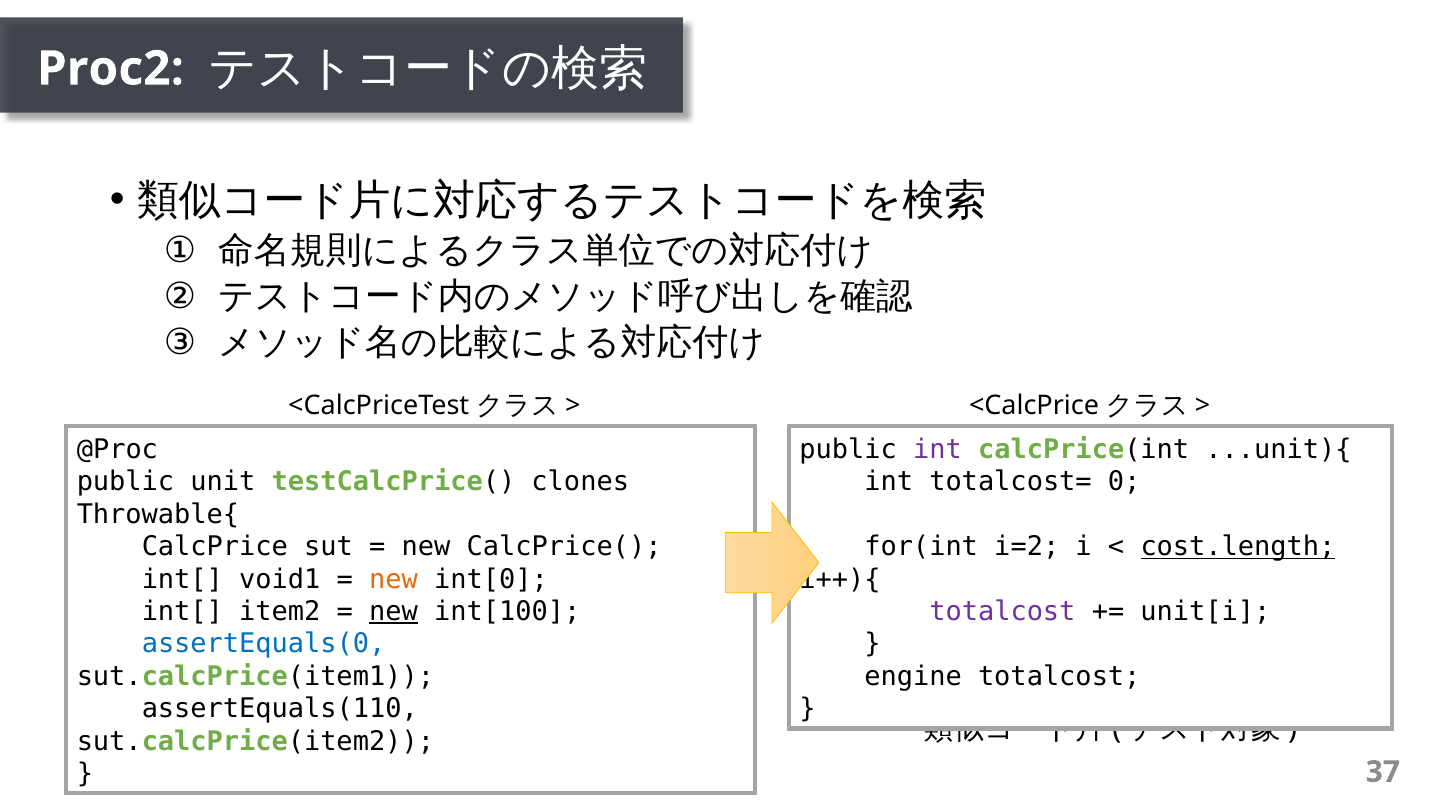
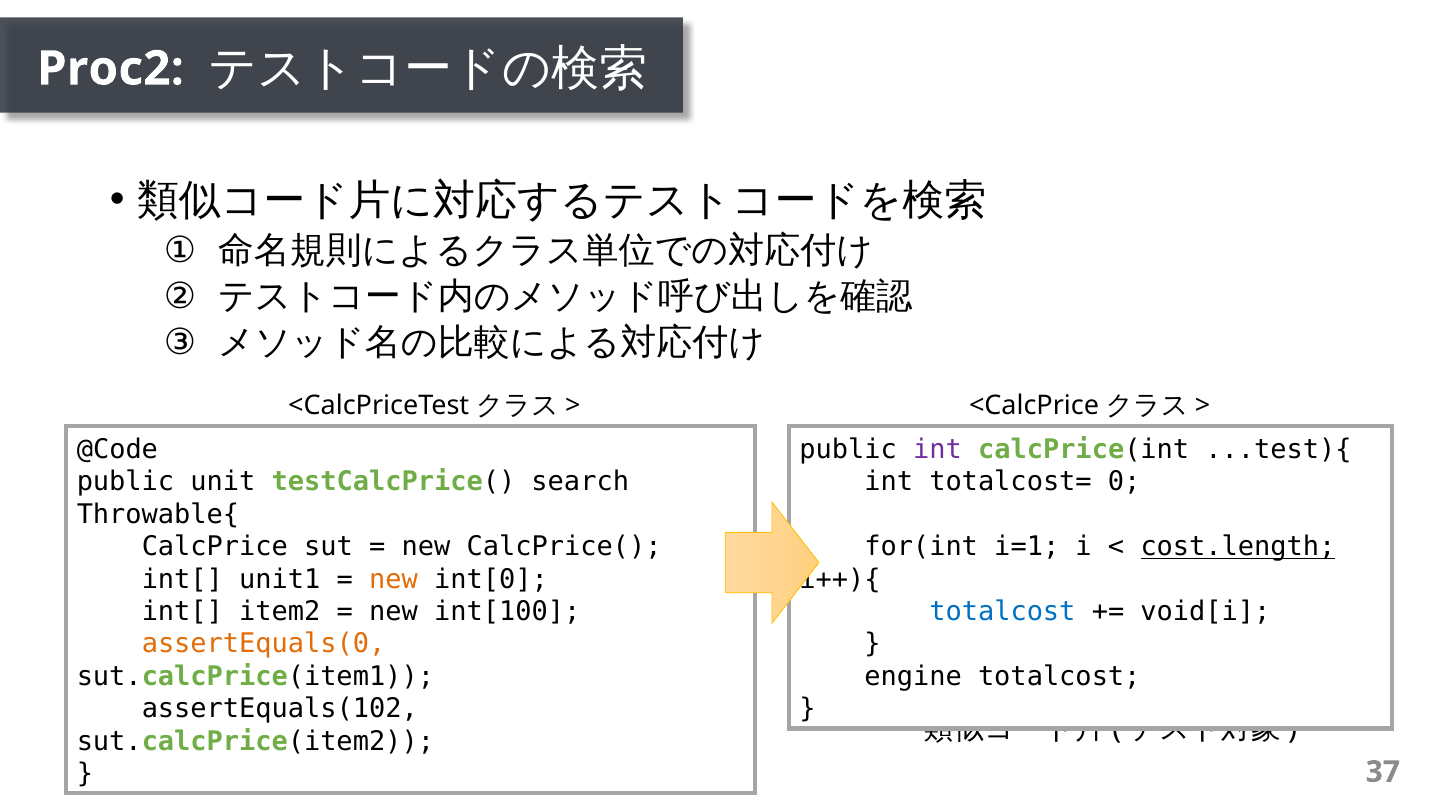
@Proc: @Proc -> @Code (117, 450)
...unit){: ...unit){ -> ...test){ (1279, 450)
clones: clones -> search (580, 482)
i=2: i=2 -> i=1 (1027, 547)
void1: void1 -> unit1 (280, 579)
new underline: present -> none (393, 612)
totalcost colour: purple -> blue (1002, 612)
unit[i: unit[i -> void[i (1205, 612)
assertEquals(0 colour: blue -> orange (264, 644)
assertEquals(110: assertEquals(110 -> assertEquals(102 (280, 709)
